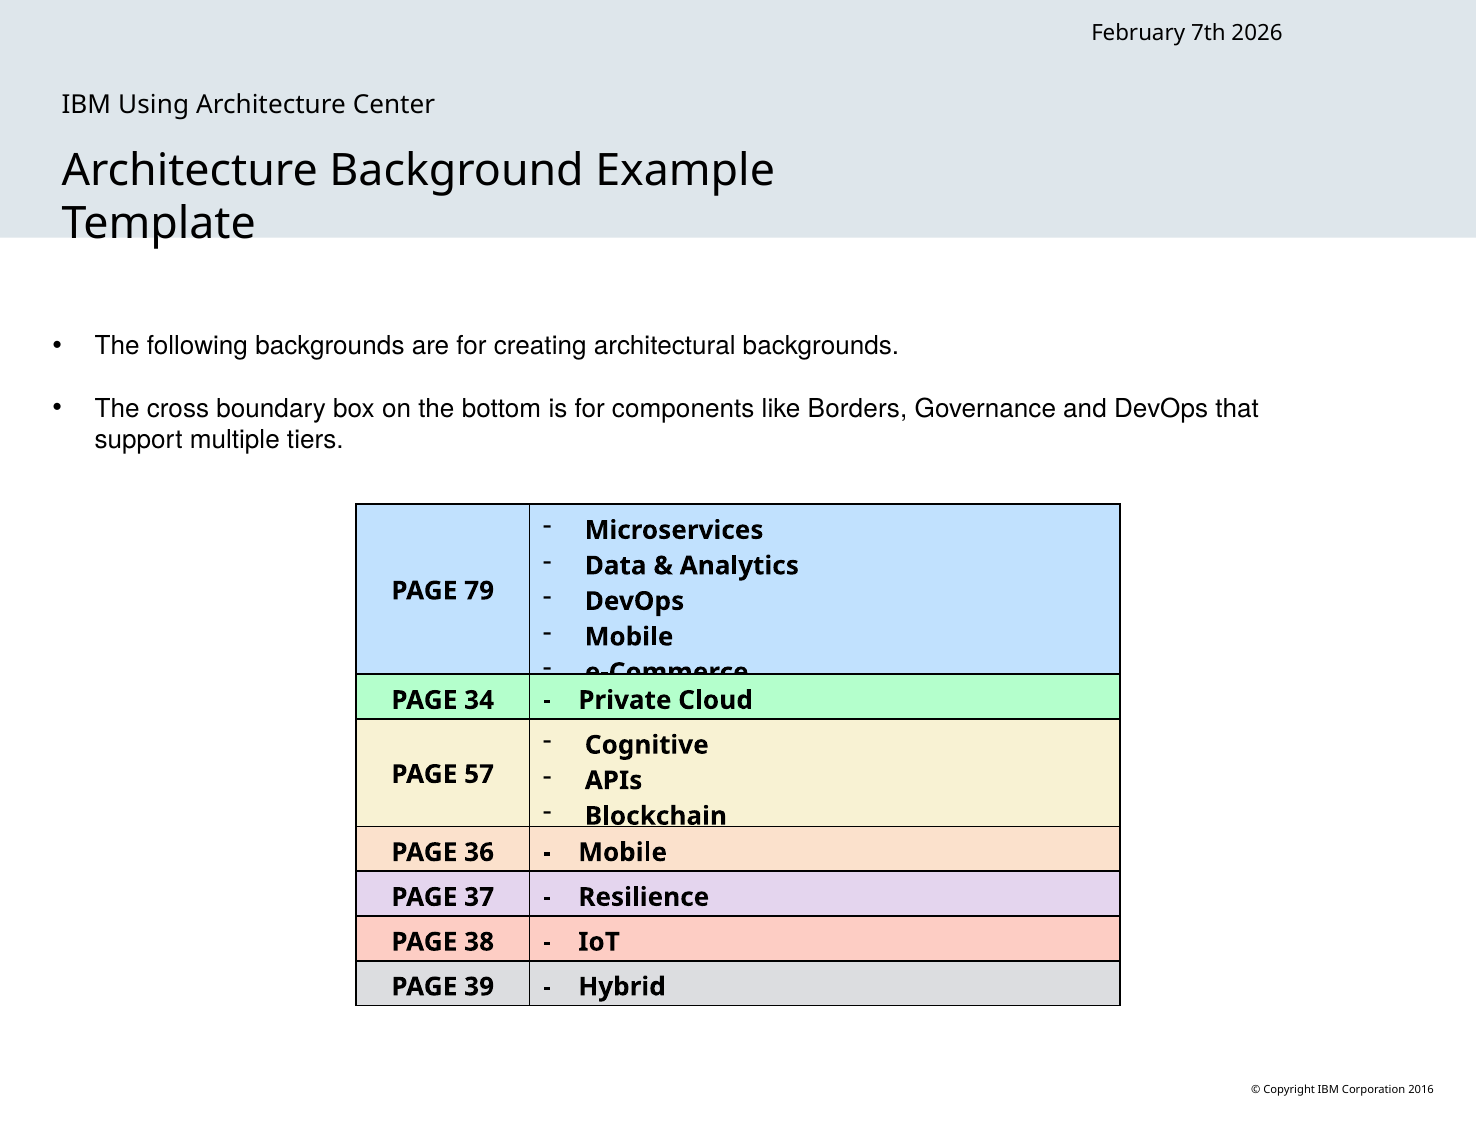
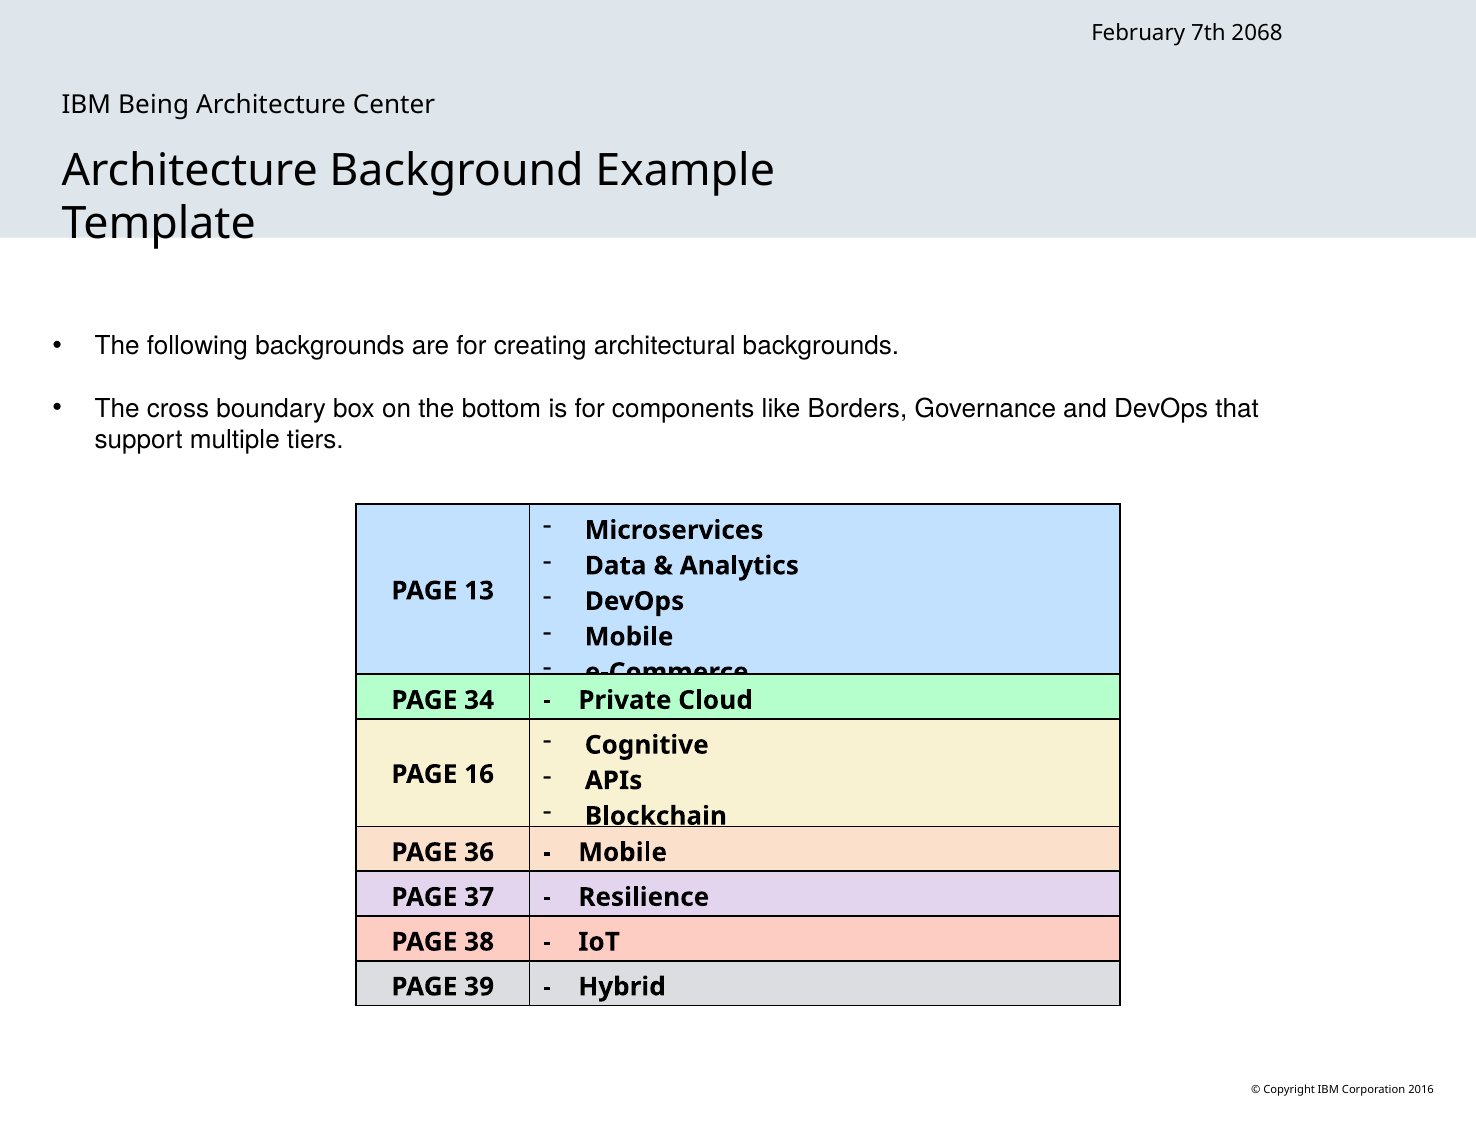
2026: 2026 -> 2068 (1257, 33)
Using: Using -> Being (154, 105)
79: 79 -> 13 (479, 591)
57: 57 -> 16 (479, 775)
